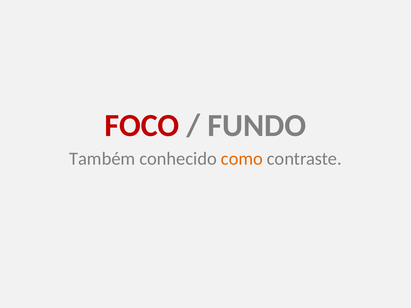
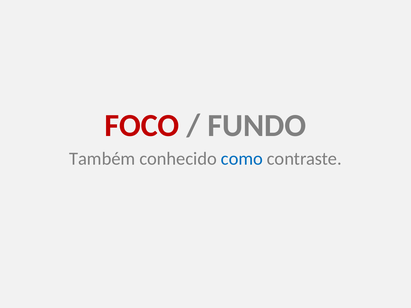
como colour: orange -> blue (242, 159)
